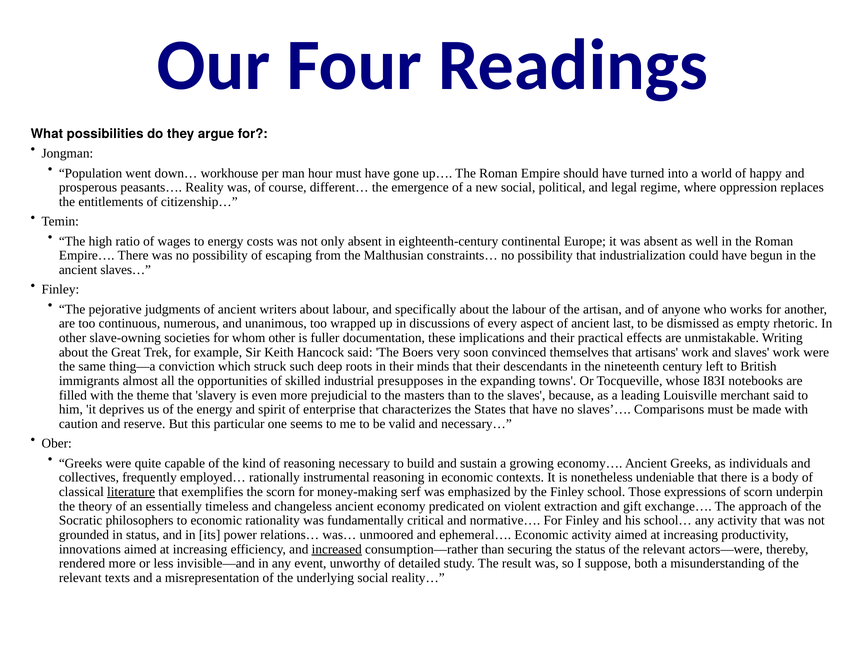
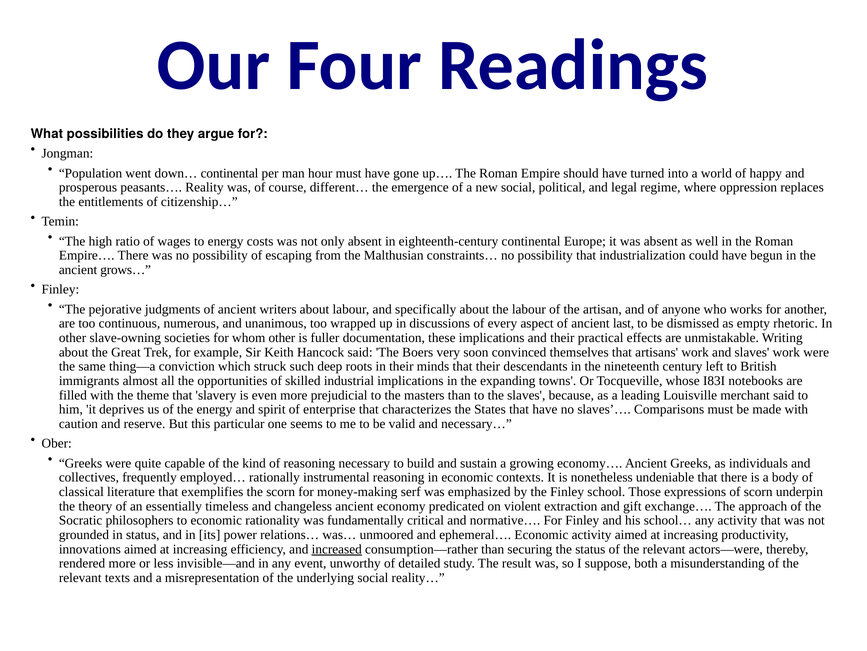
down… workhouse: workhouse -> continental (230, 173)
slaves…: slaves… -> grows… (126, 270)
industrial presupposes: presupposes -> implications (410, 380)
literature underline: present -> none (131, 491)
